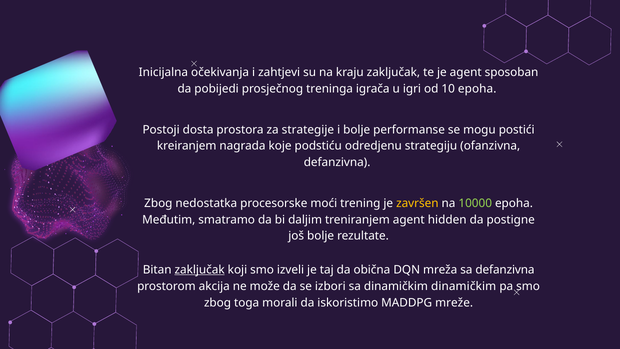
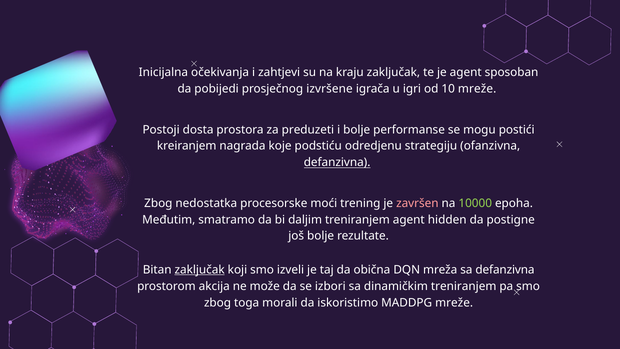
treninga: treninga -> izvršene (329, 89)
10 epoha: epoha -> mreže (477, 89)
strategije: strategije -> preduzeti (308, 130)
defanzivna underline: none -> present (337, 162)
završen colour: yellow -> pink (417, 203)
dinamičkim dinamičkim: dinamičkim -> treniranjem (464, 286)
